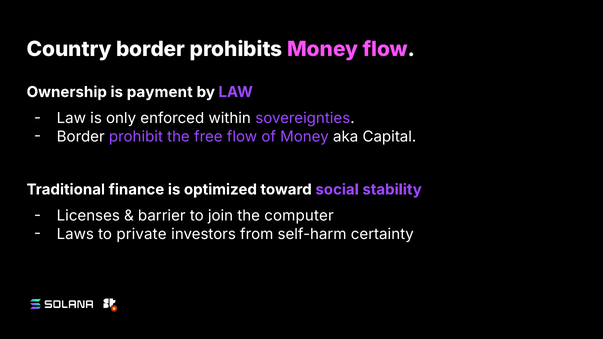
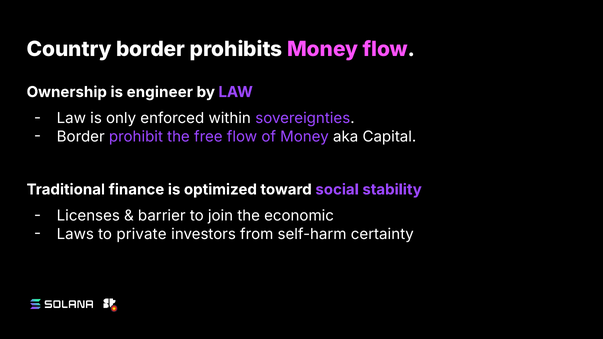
payment: payment -> engineer (160, 92)
computer: computer -> economic (299, 216)
